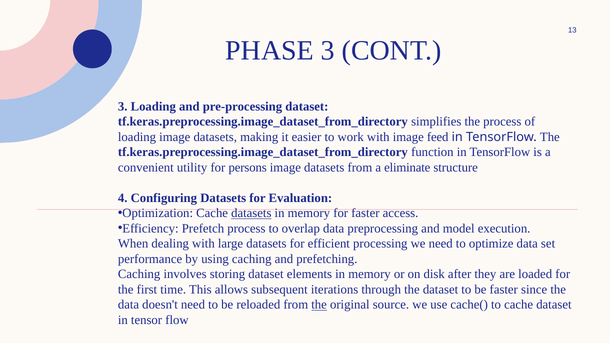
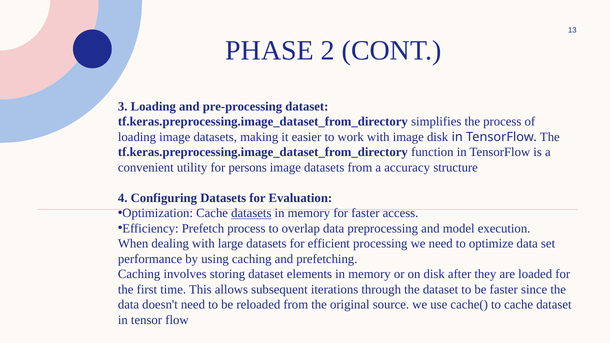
PHASE 3: 3 -> 2 (328, 50)
image feed: feed -> disk (438, 137)
eliminate: eliminate -> accuracy (407, 168)
the underline: present -> none (319, 305)
